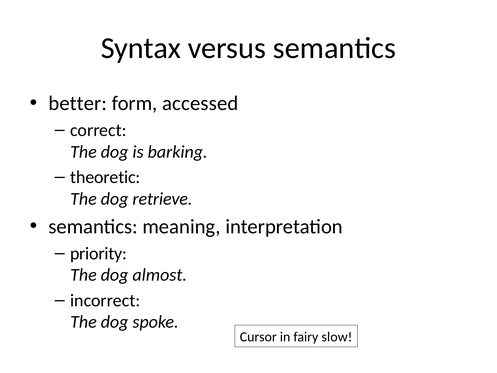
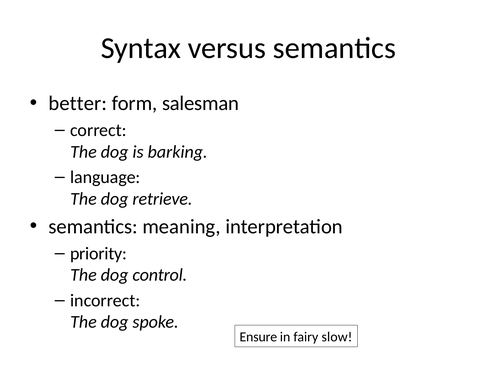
accessed: accessed -> salesman (201, 103)
theoretic: theoretic -> language (105, 177)
almost: almost -> control (160, 275)
Cursor: Cursor -> Ensure (258, 337)
